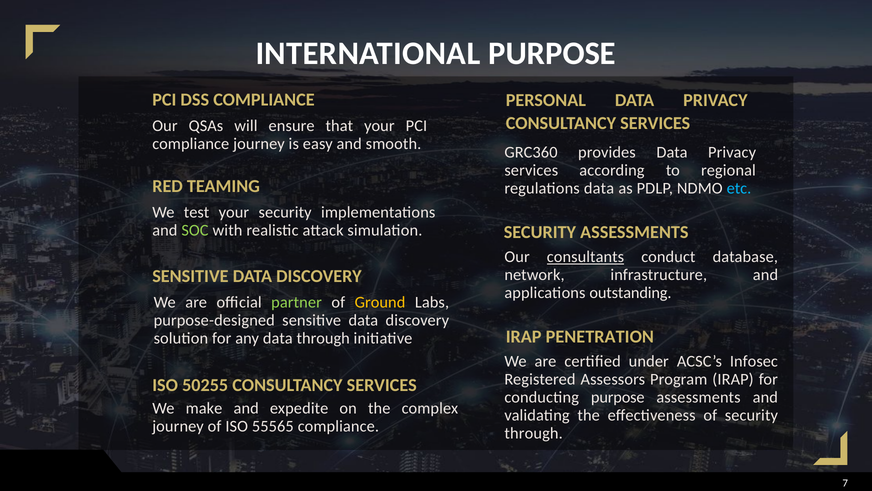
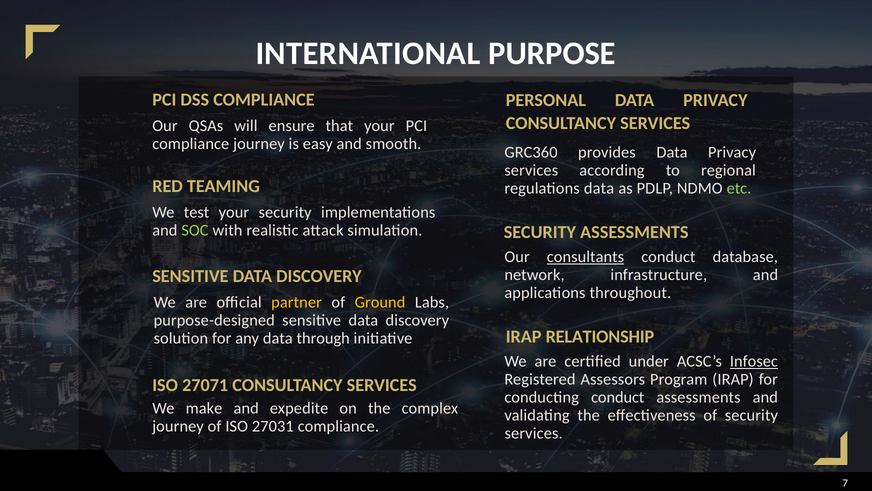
etc colour: light blue -> light green (739, 188)
outstanding: outstanding -> throughout (630, 293)
partner colour: light green -> yellow (297, 302)
PENETRATION: PENETRATION -> RELATIONSHIP (600, 337)
Infosec underline: none -> present (754, 361)
50255: 50255 -> 27071 (205, 385)
conducting purpose: purpose -> conduct (618, 397)
55565: 55565 -> 27031 (273, 426)
through: through -> services (534, 433)
